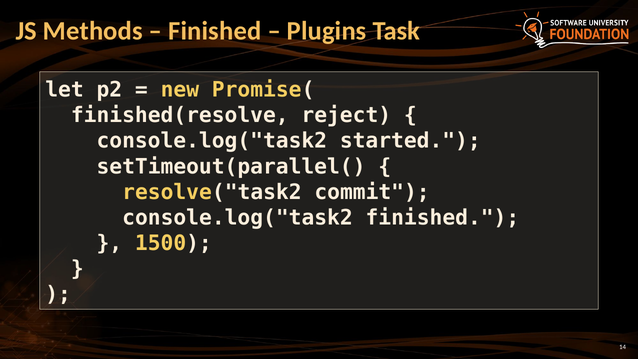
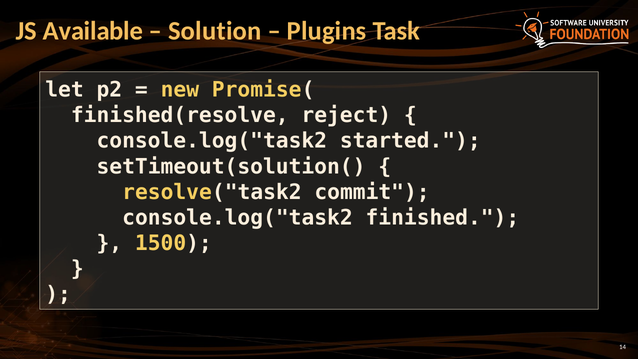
Methods: Methods -> Available (93, 31)
Finished: Finished -> Solution (215, 31)
setTimeout(parallel(: setTimeout(parallel( -> setTimeout(solution( (231, 166)
